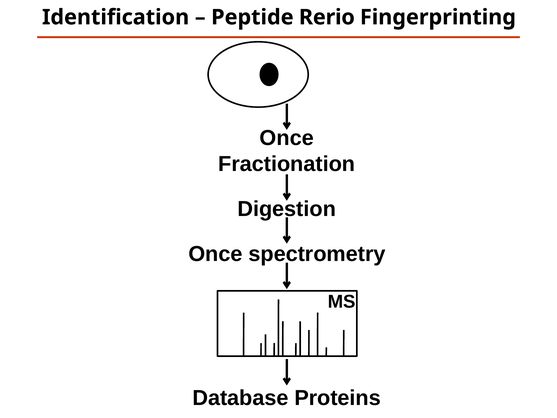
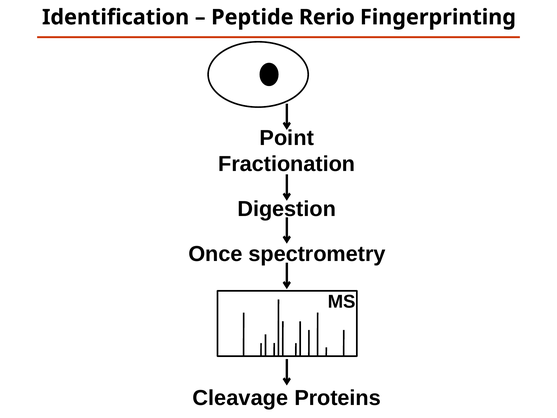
Once: Once -> Point (287, 138)
Database: Database -> Cleavage (240, 398)
